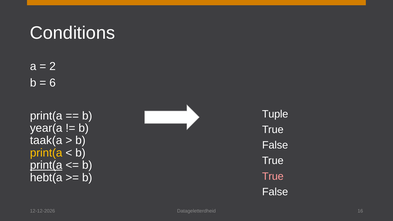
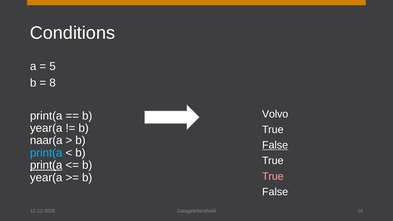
2: 2 -> 5 (53, 66)
6: 6 -> 8 (53, 83)
Tuple: Tuple -> Volvo (275, 114)
taak(a: taak(a -> naar(a (46, 140)
False underline: none -> present (275, 145)
print(a colour: yellow -> light blue (46, 153)
hebt(a: hebt(a -> year(a (46, 178)
